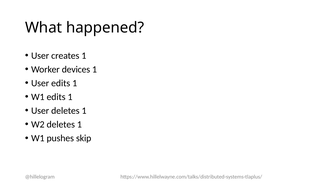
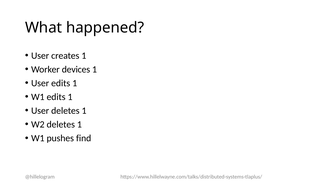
skip: skip -> find (84, 138)
